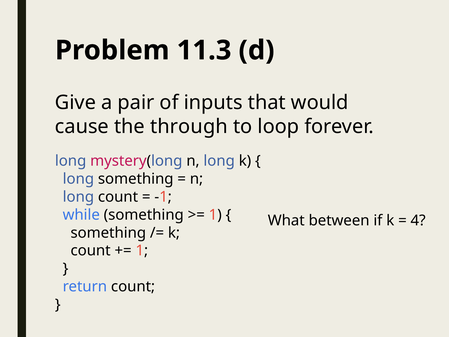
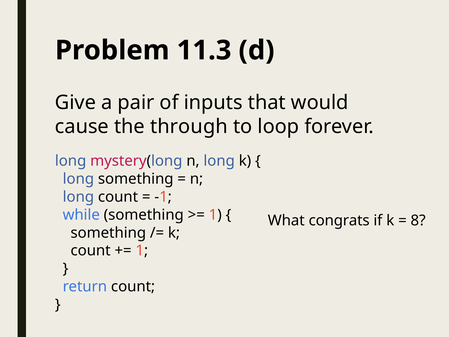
between: between -> congrats (339, 220)
4: 4 -> 8 (418, 220)
